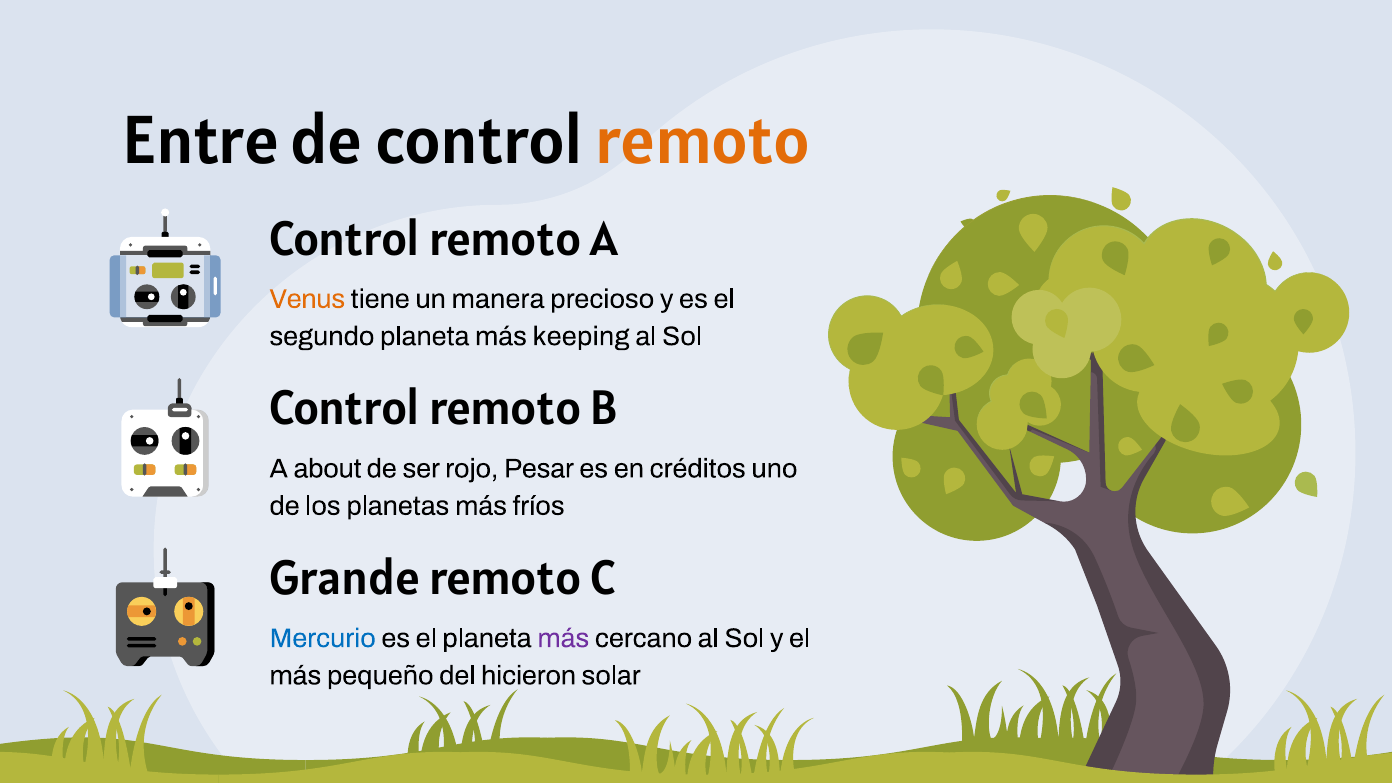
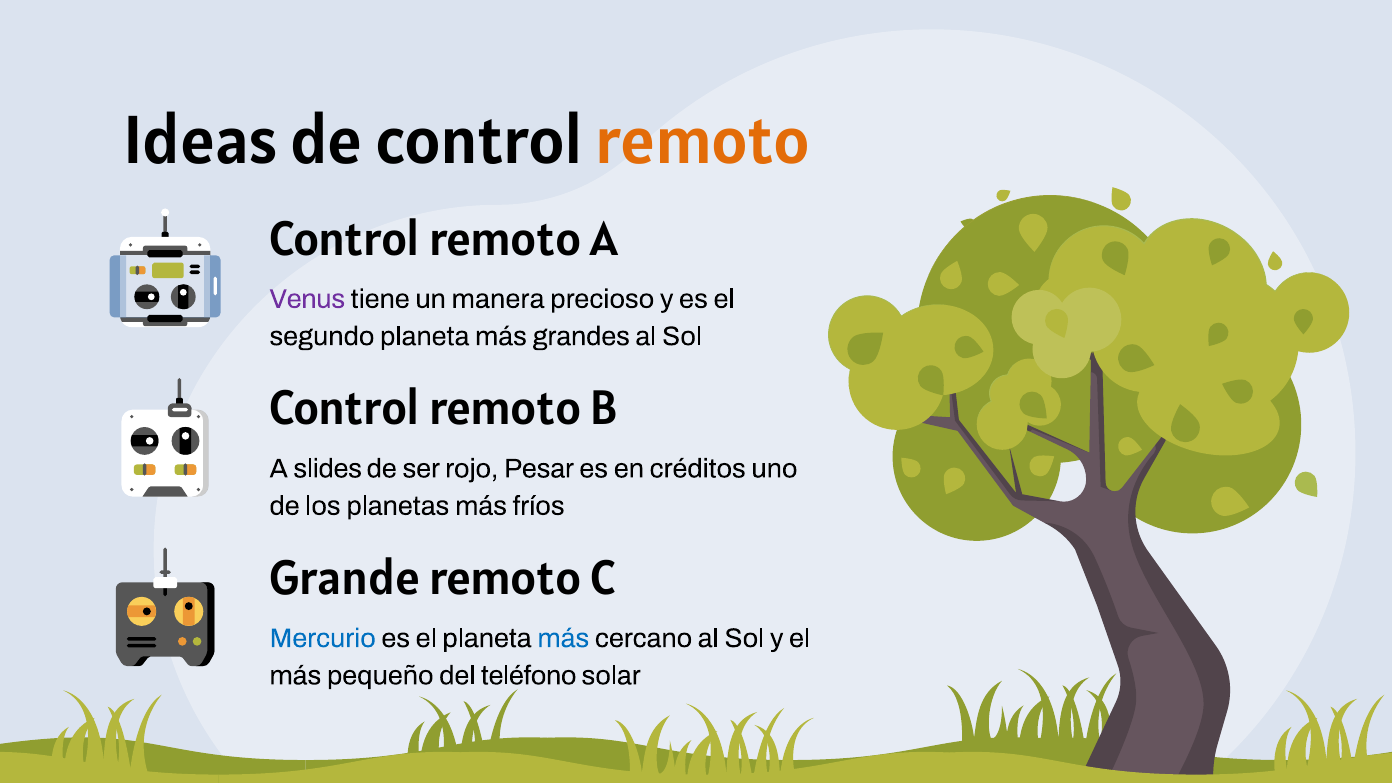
Entre: Entre -> Ideas (201, 141)
Venus colour: orange -> purple (307, 299)
keeping: keeping -> grandes (581, 336)
about: about -> slides (328, 469)
más colour: purple -> blue (563, 638)
hicieron: hicieron -> teléfono (529, 676)
